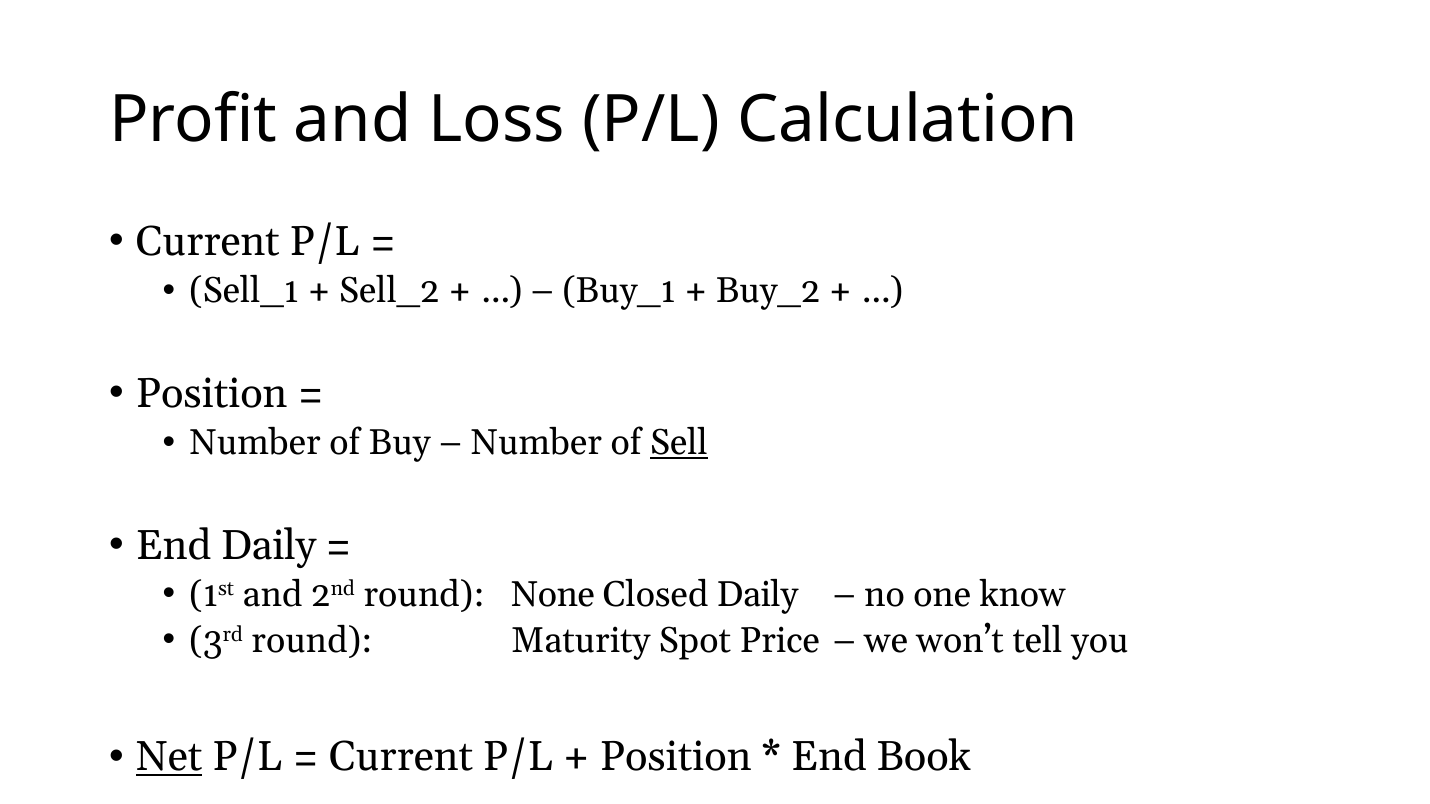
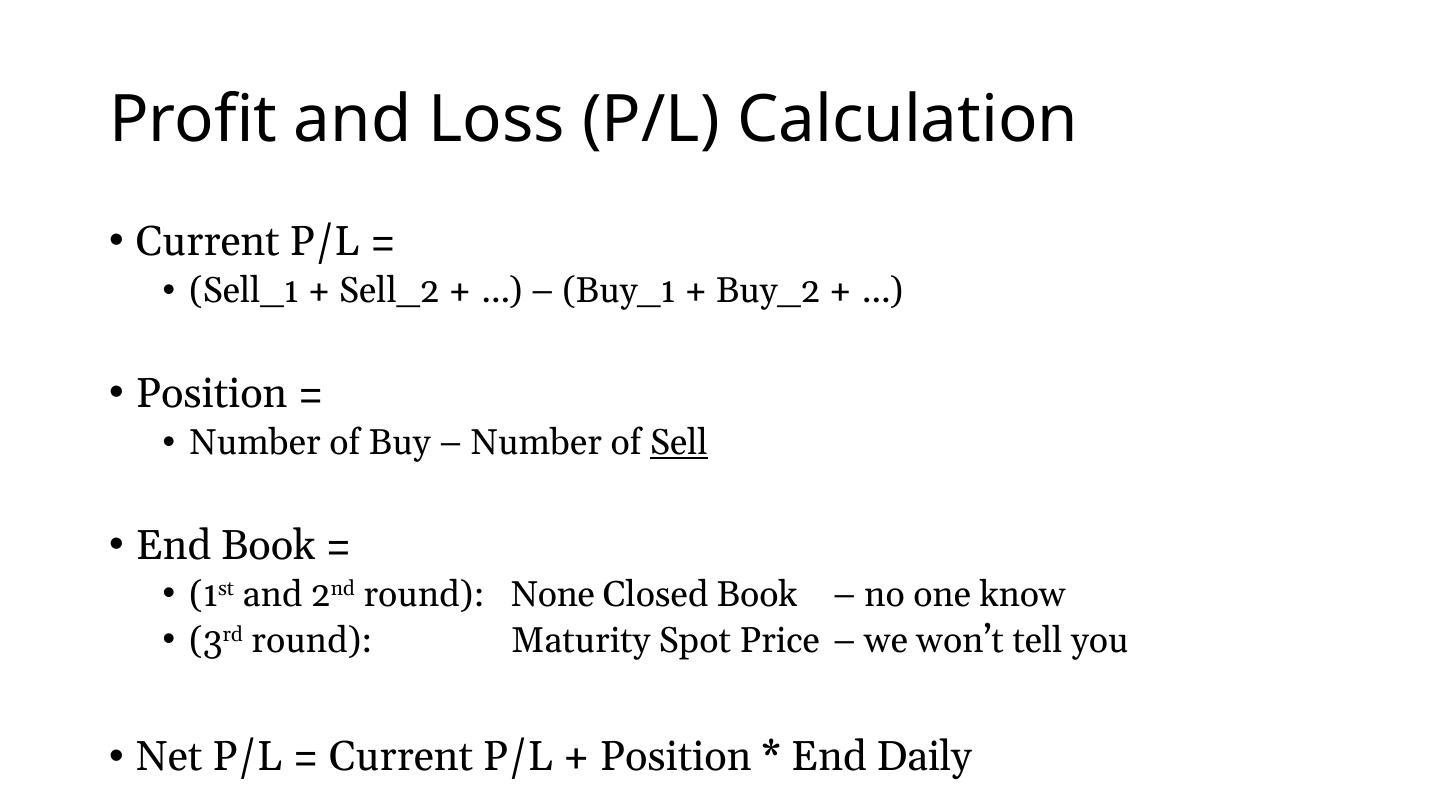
End Daily: Daily -> Book (268, 546)
Closed Daily: Daily -> Book (757, 595)
Net underline: present -> none (169, 757)
Book: Book -> Daily (924, 757)
